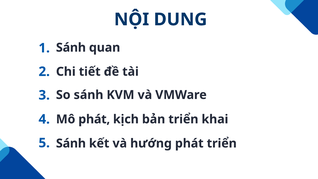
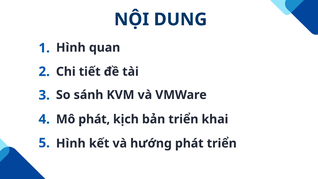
Sánh: Sánh -> Hình (71, 48)
Sánh: Sánh -> Hình (71, 143)
